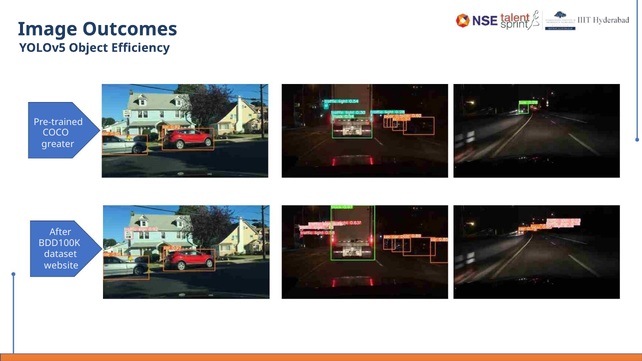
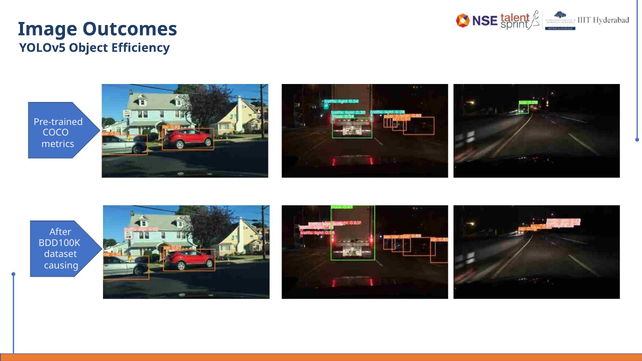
greater: greater -> metrics (58, 144)
website: website -> causing (61, 266)
